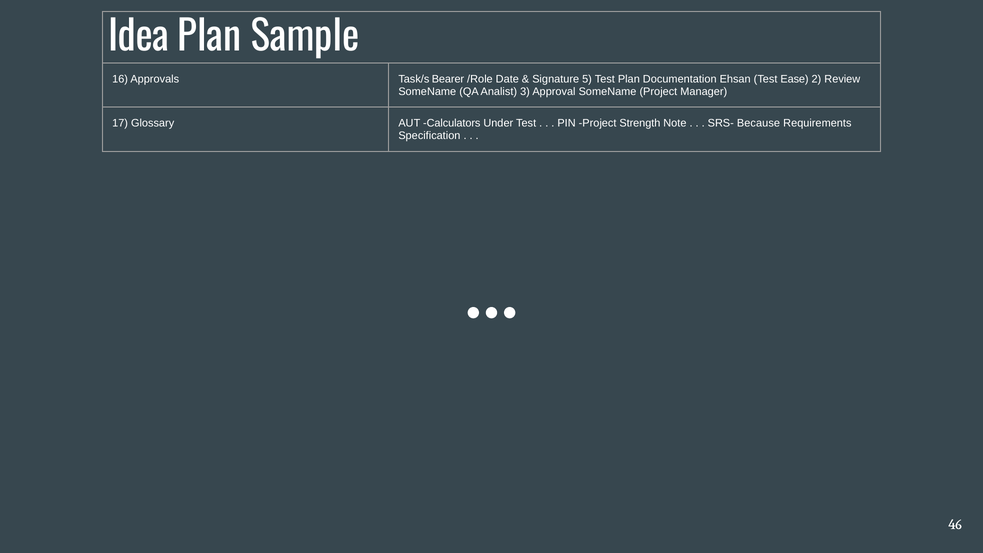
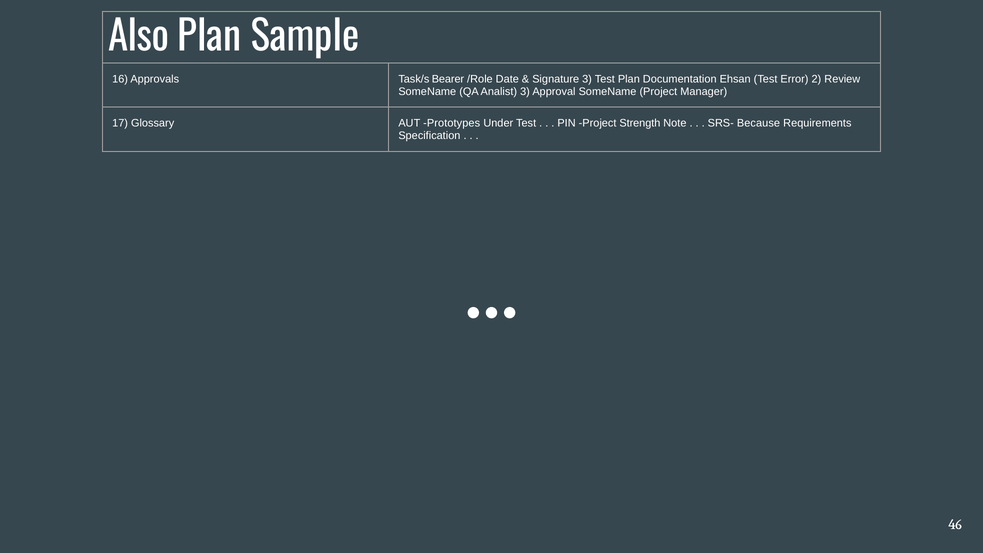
Idea: Idea -> Also (139, 37)
Signature 5: 5 -> 3 (587, 79)
Ease: Ease -> Error (794, 79)
Calculators: Calculators -> Prototypes (452, 123)
